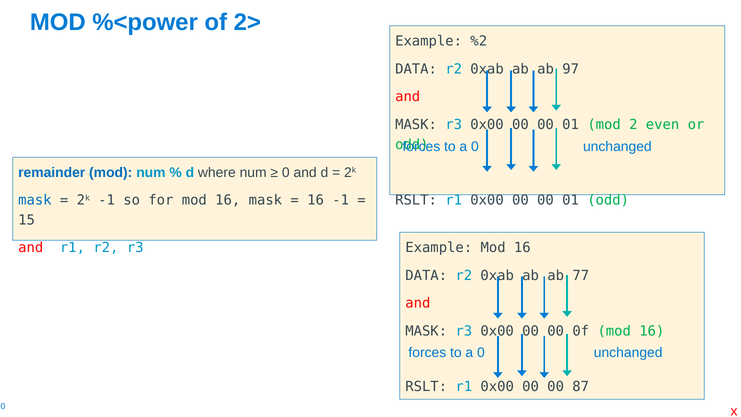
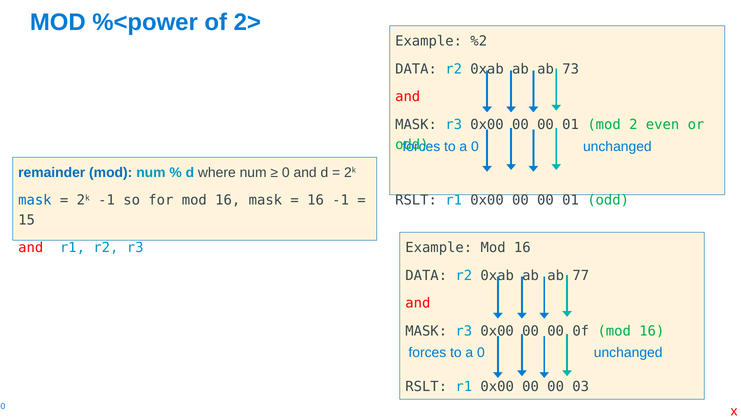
97: 97 -> 73 (571, 69)
87: 87 -> 03 (581, 386)
